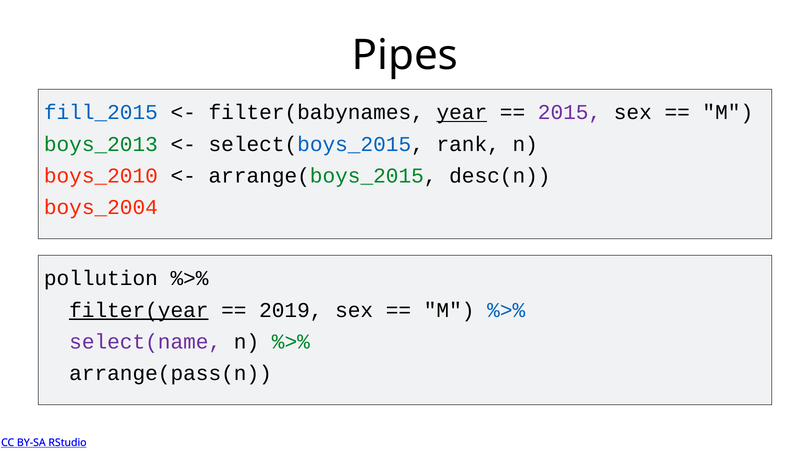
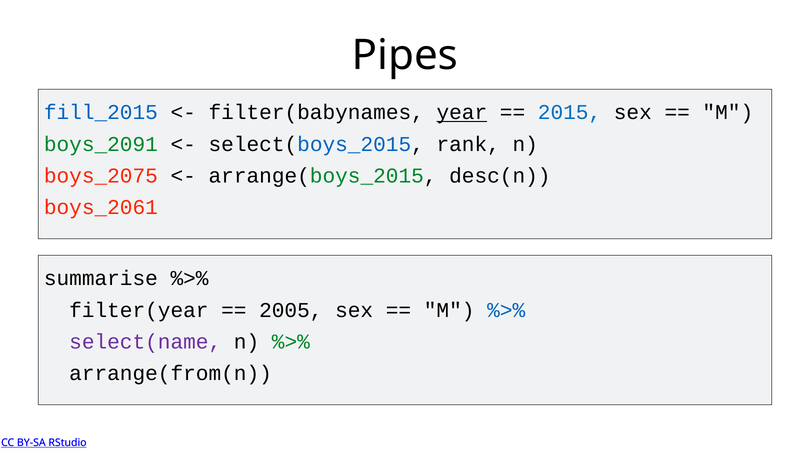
2015 colour: purple -> blue (570, 112)
boys_2013: boys_2013 -> boys_2091 (101, 144)
boys_2010: boys_2010 -> boys_2075 (101, 176)
boys_2004: boys_2004 -> boys_2061 (101, 207)
pollution: pollution -> summarise (101, 278)
filter(year underline: present -> none (139, 310)
2019: 2019 -> 2005 (291, 310)
arrange(pass(n: arrange(pass(n -> arrange(from(n (171, 373)
